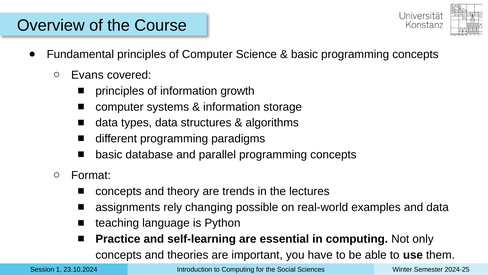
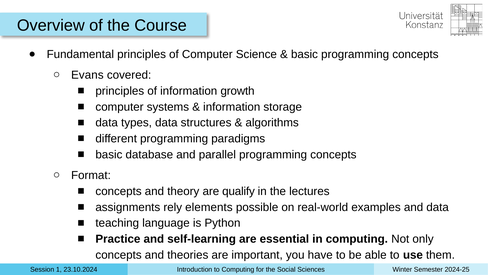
trends: trends -> qualify (239, 191)
changing: changing -> elements (209, 207)
